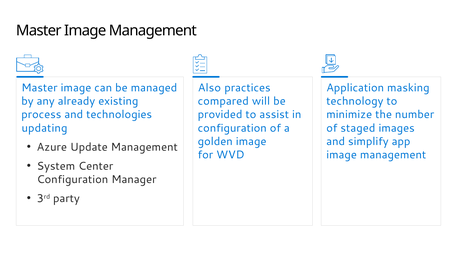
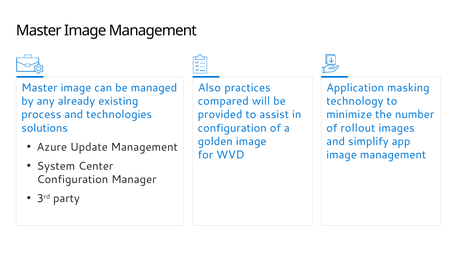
updating: updating -> solutions (45, 128)
staged: staged -> rollout (358, 128)
